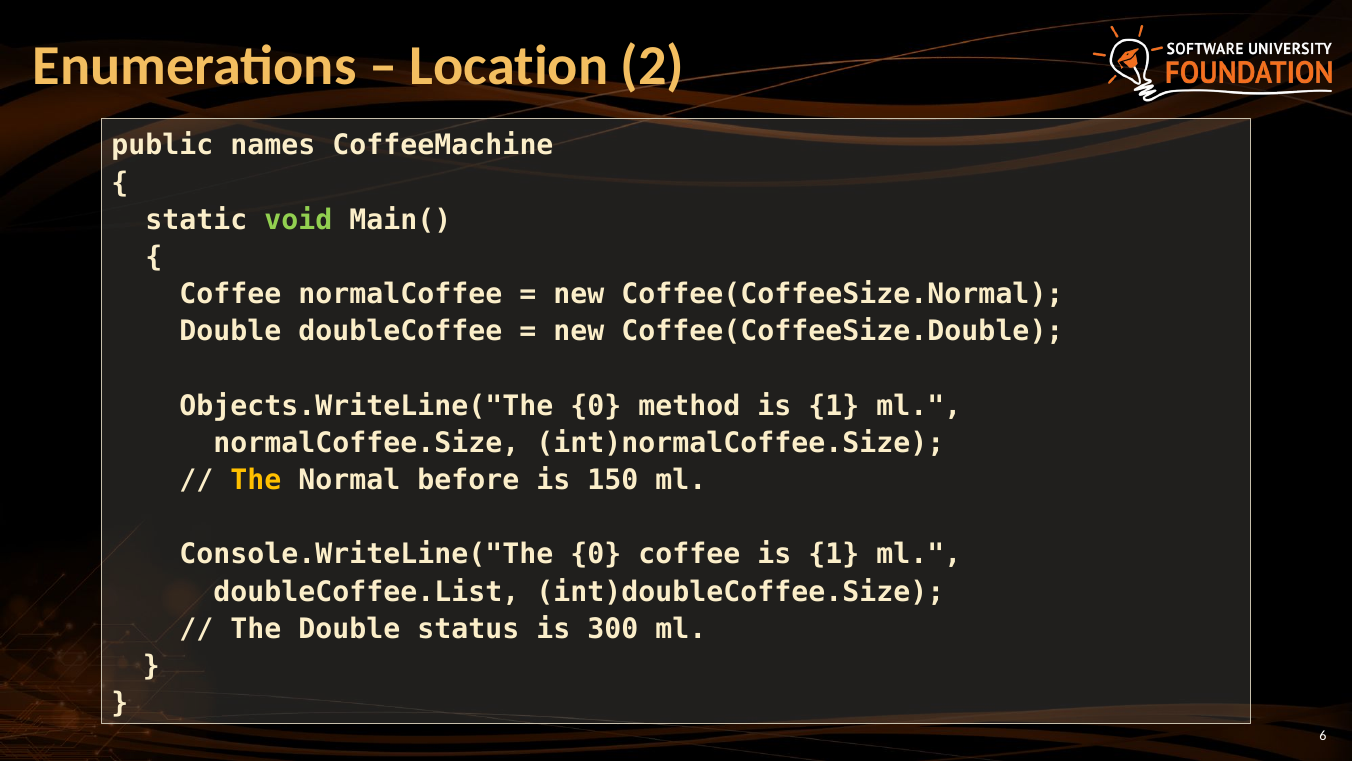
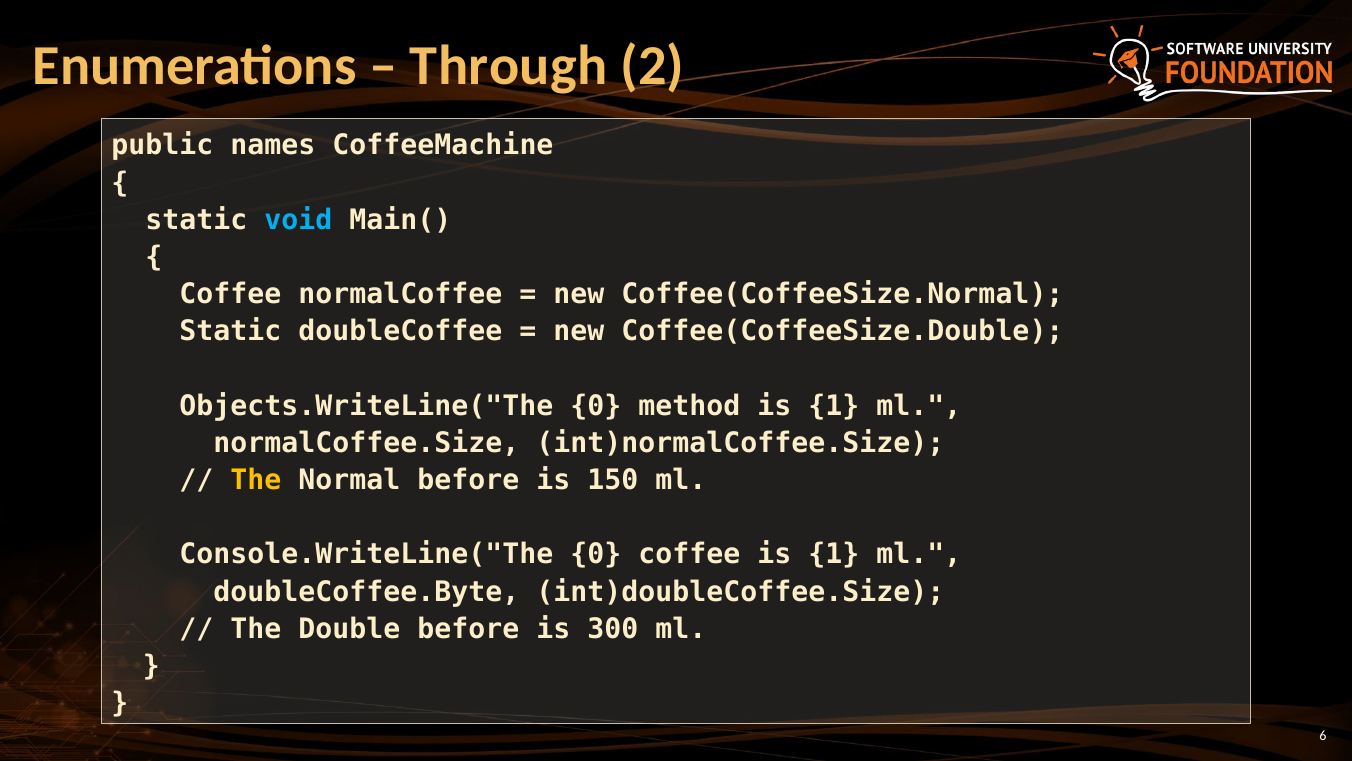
Location: Location -> Through (509, 66)
void colour: light green -> light blue (298, 220)
Double: Double -> Static (230, 331)
doubleCoffee.List: doubleCoffee.List -> doubleCoffee.Byte (366, 592)
Double status: status -> before (468, 629)
